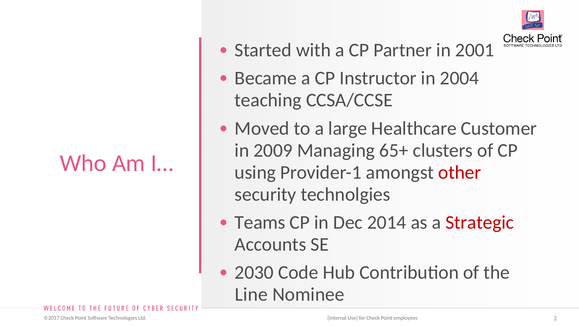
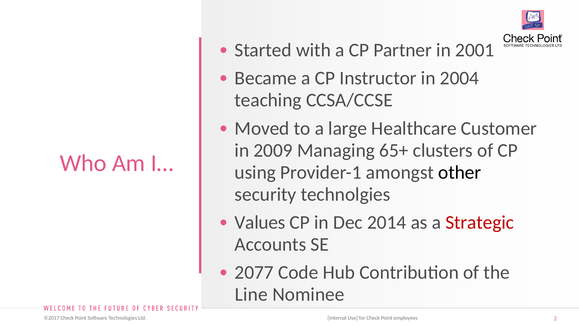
other colour: red -> black (460, 172)
Teams: Teams -> Values (260, 222)
2030: 2030 -> 2077 (254, 272)
